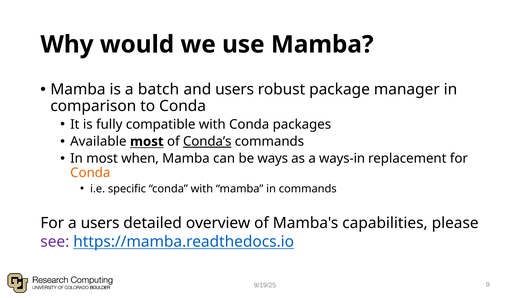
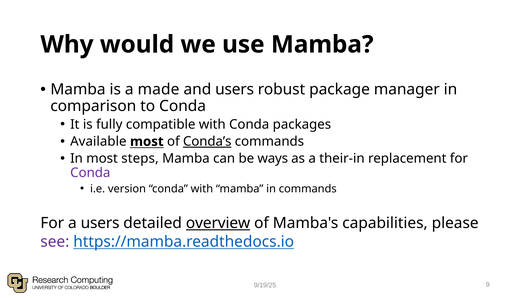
batch: batch -> made (159, 90)
when: when -> steps (140, 159)
ways-in: ways-in -> their-in (342, 159)
Conda colour: orange -> purple (90, 173)
specific: specific -> version (127, 189)
overview underline: none -> present (218, 223)
